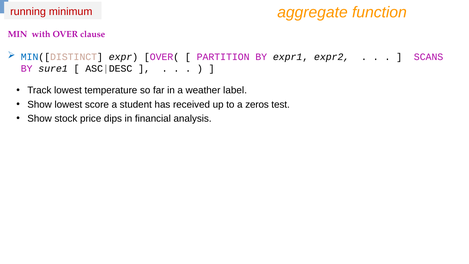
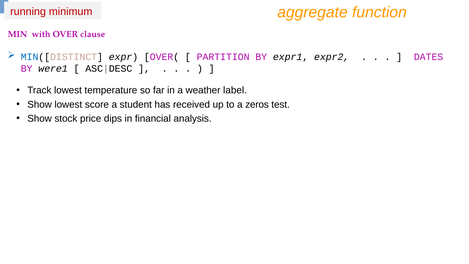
SCANS: SCANS -> DATES (429, 57)
sure1: sure1 -> were1 (53, 68)
